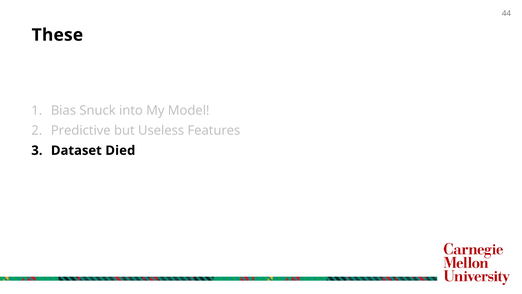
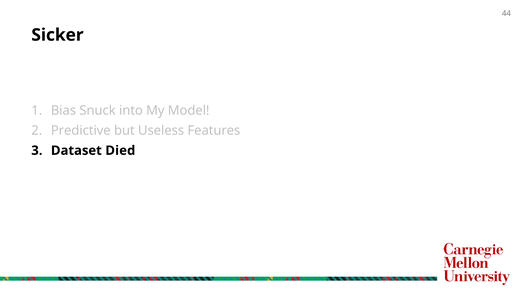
These: These -> Sicker (57, 35)
